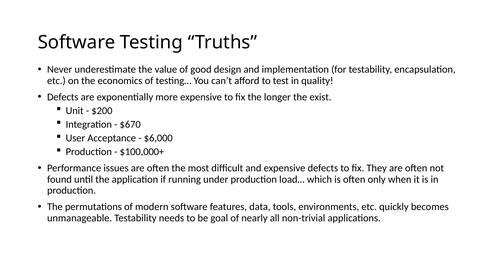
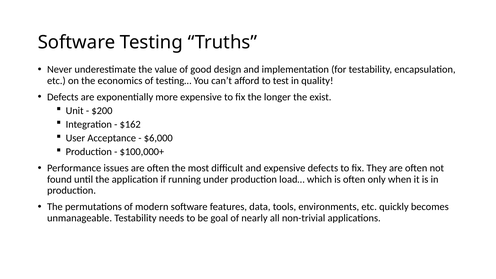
$670: $670 -> $162 (130, 124)
